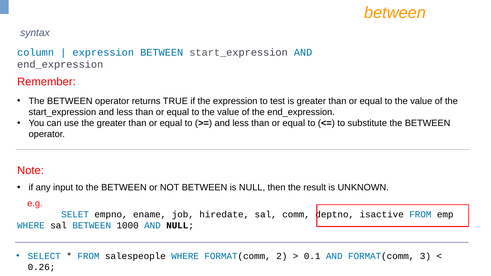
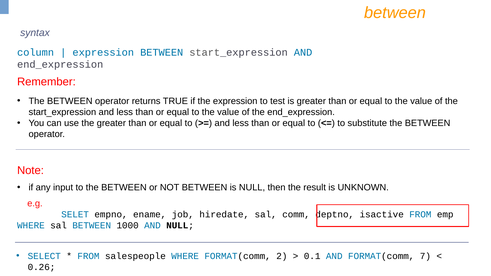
3: 3 -> 7 (425, 256)
